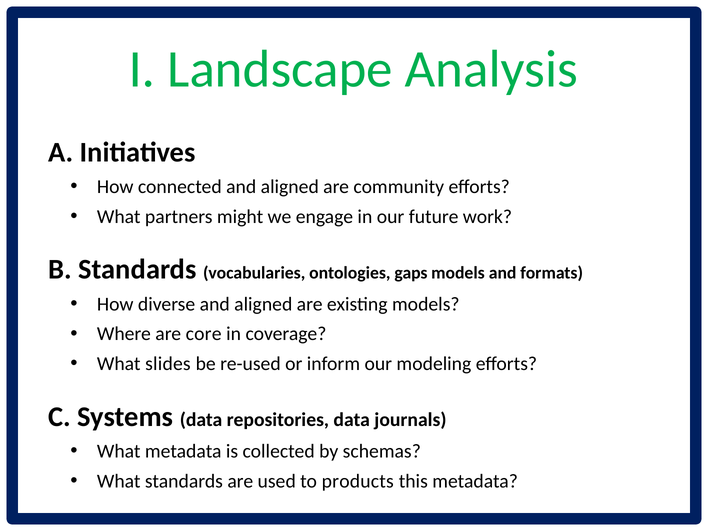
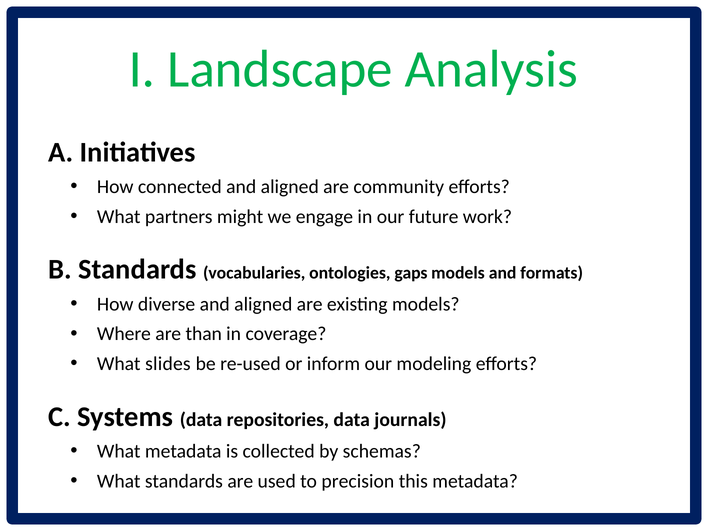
core: core -> than (204, 334)
products: products -> precision (358, 482)
